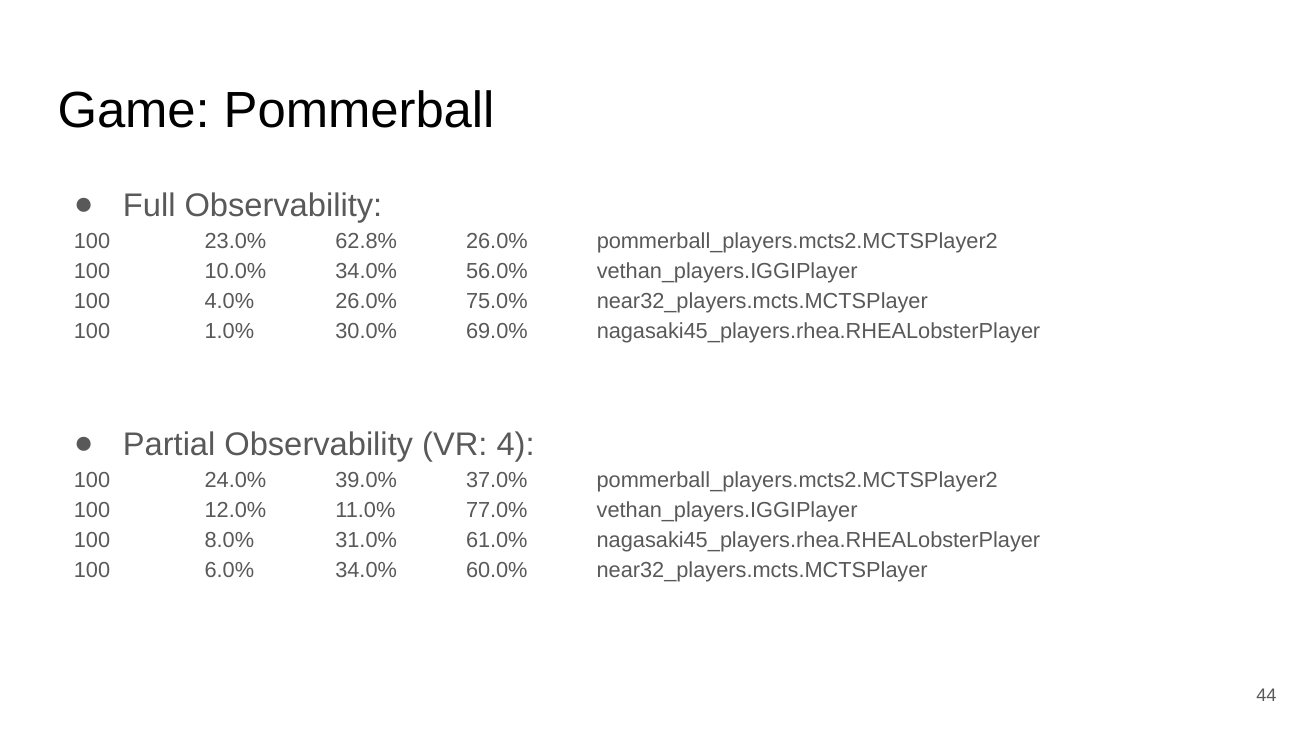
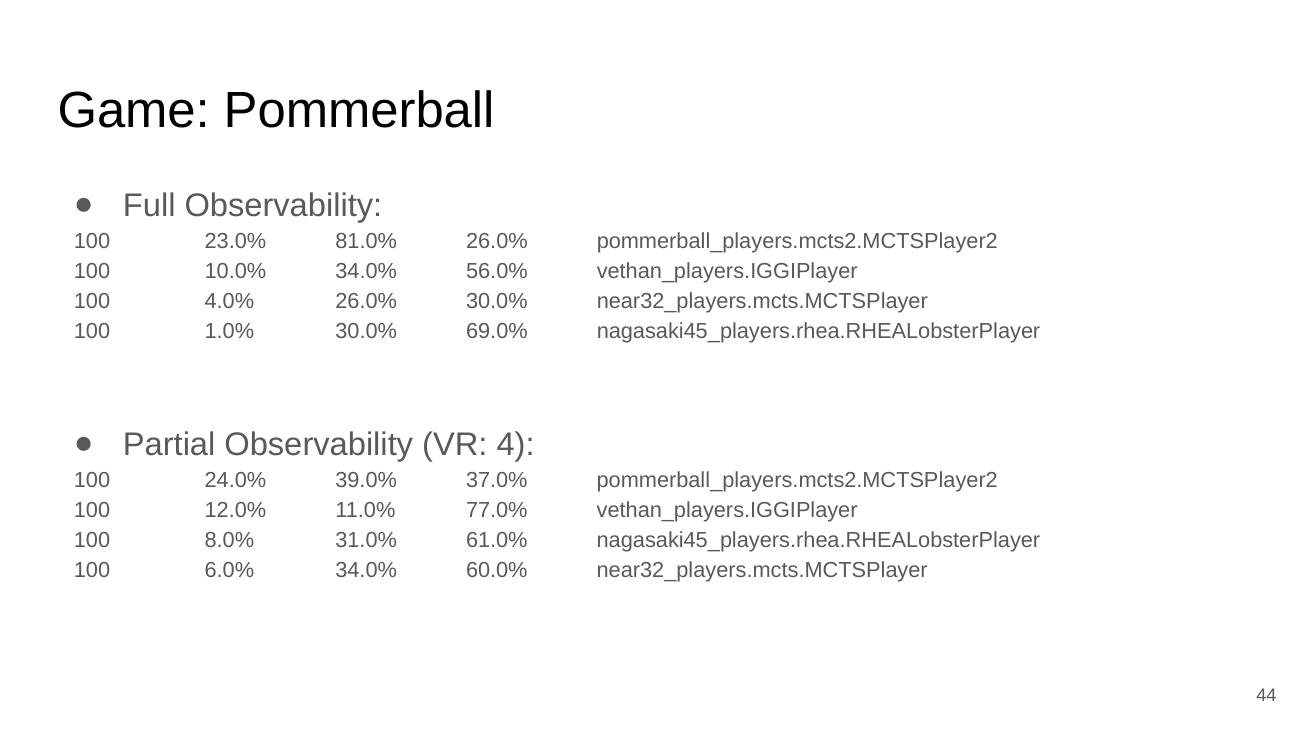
62.8%: 62.8% -> 81.0% (366, 241)
26.0% 75.0%: 75.0% -> 30.0% (497, 301)
